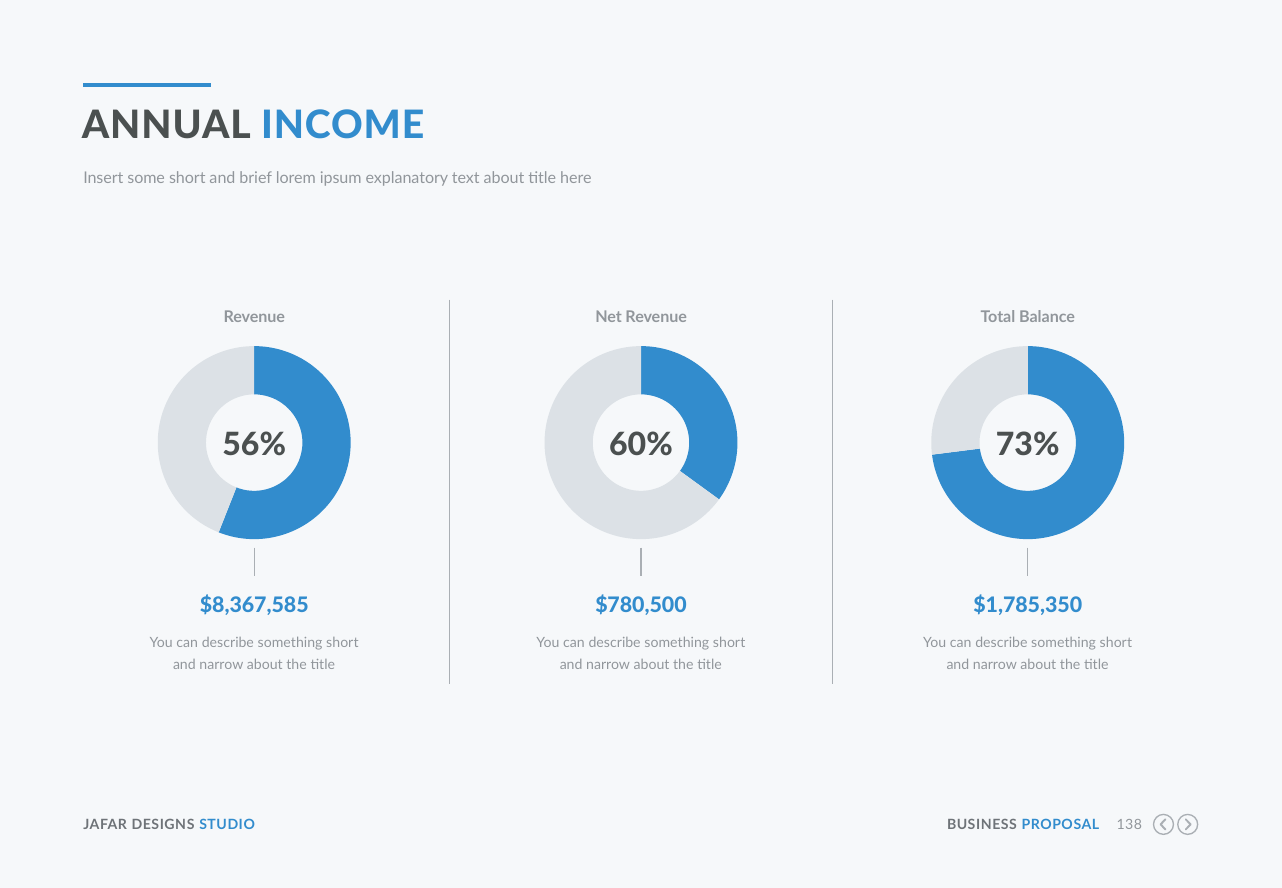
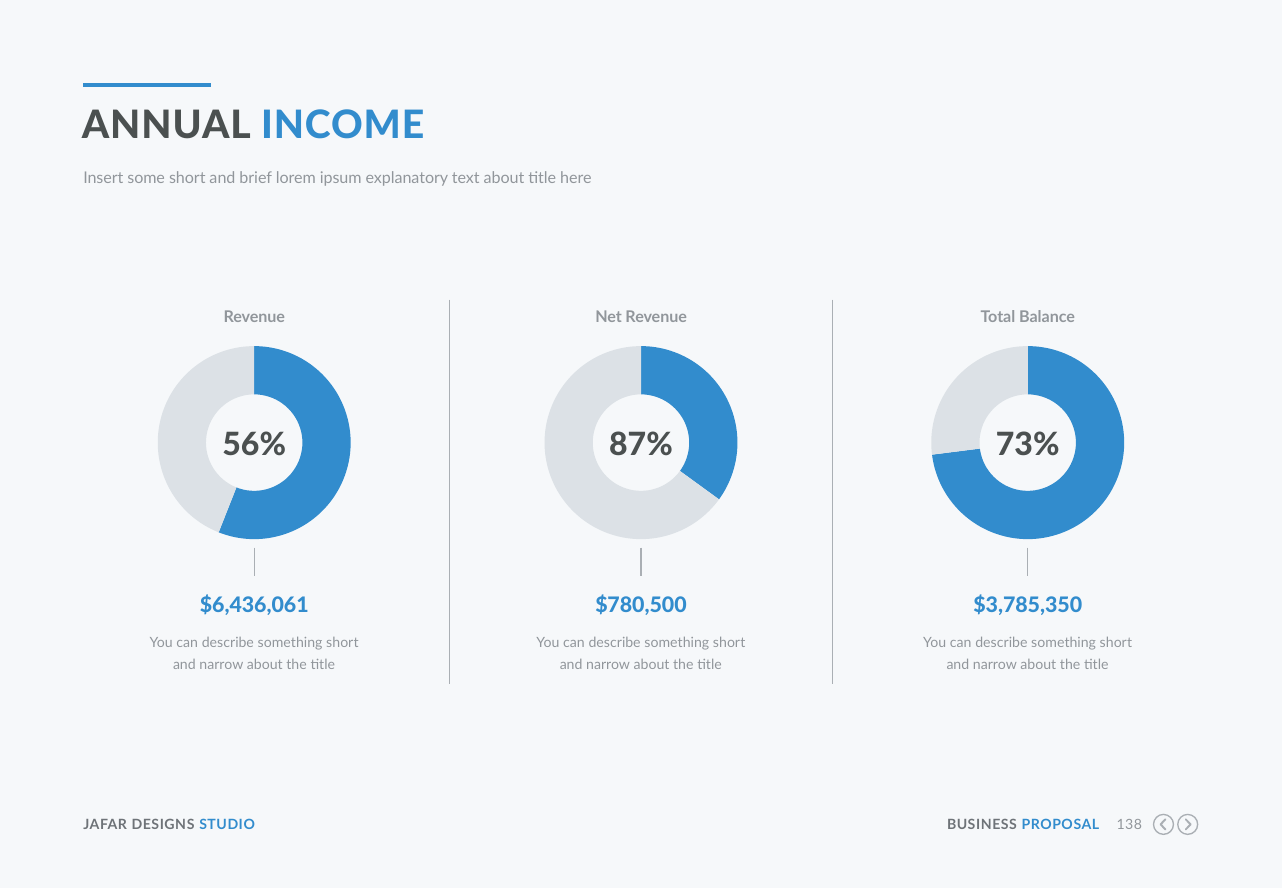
60%: 60% -> 87% (641, 445)
$8,367,585: $8,367,585 -> $6,436,061 (254, 605)
$1,785,350: $1,785,350 -> $3,785,350 (1028, 605)
